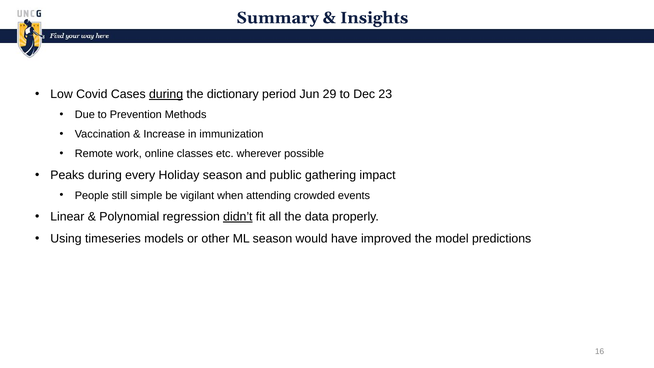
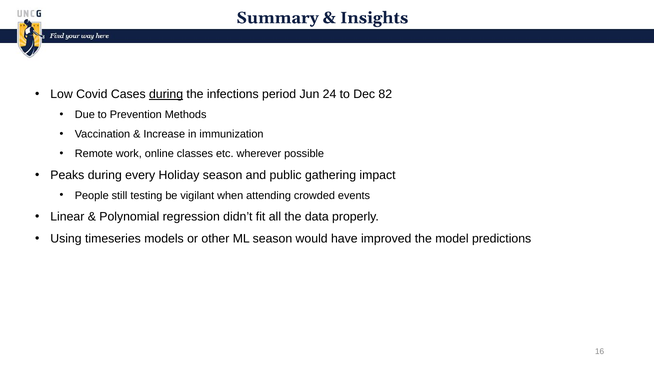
dictionary: dictionary -> infections (233, 94)
29: 29 -> 24 (330, 94)
23: 23 -> 82 (385, 94)
simple: simple -> testing (146, 195)
didn’t underline: present -> none (238, 217)
